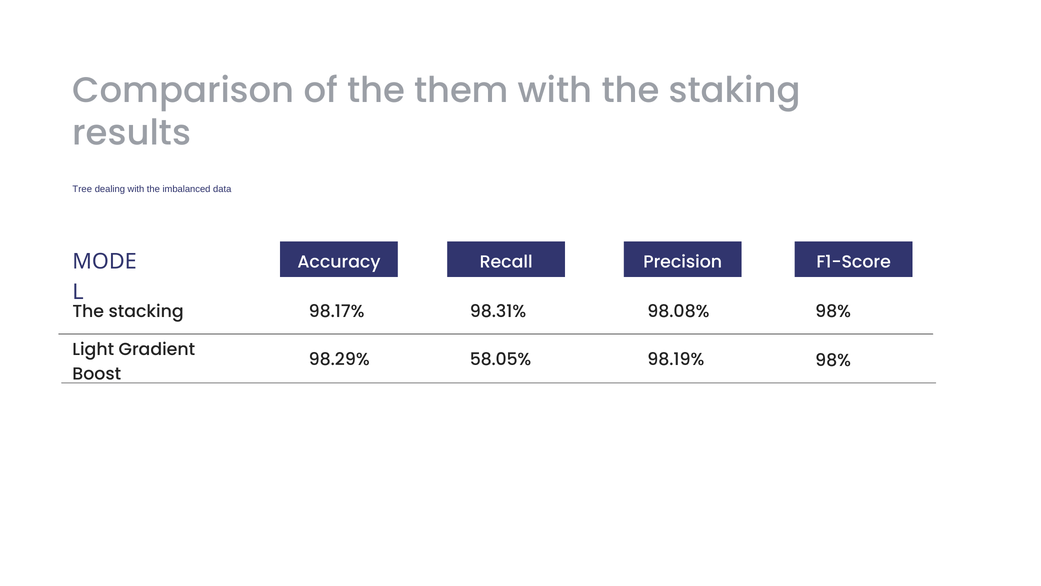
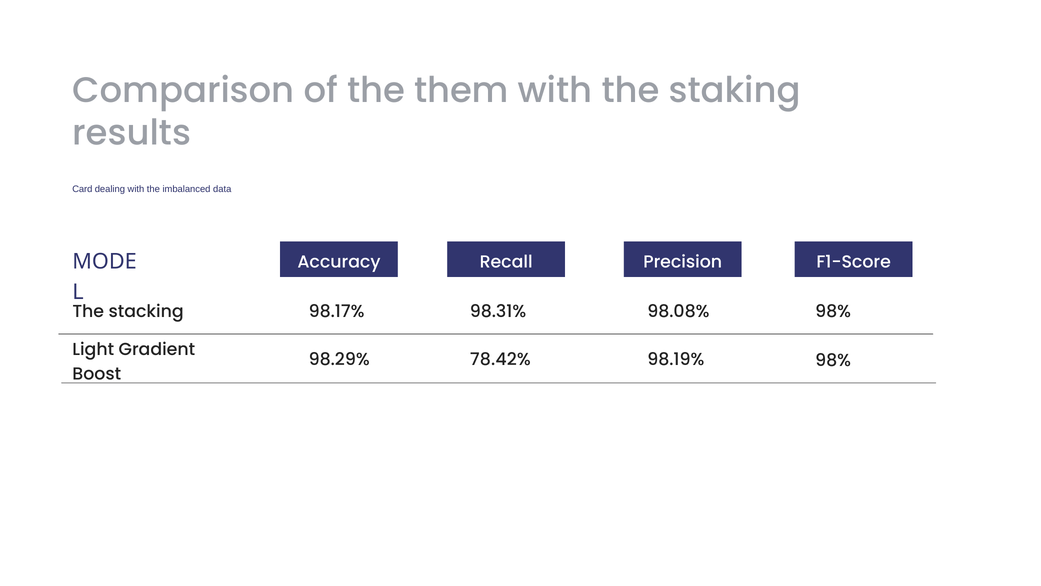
Tree: Tree -> Card (82, 189)
58.05%: 58.05% -> 78.42% (500, 359)
